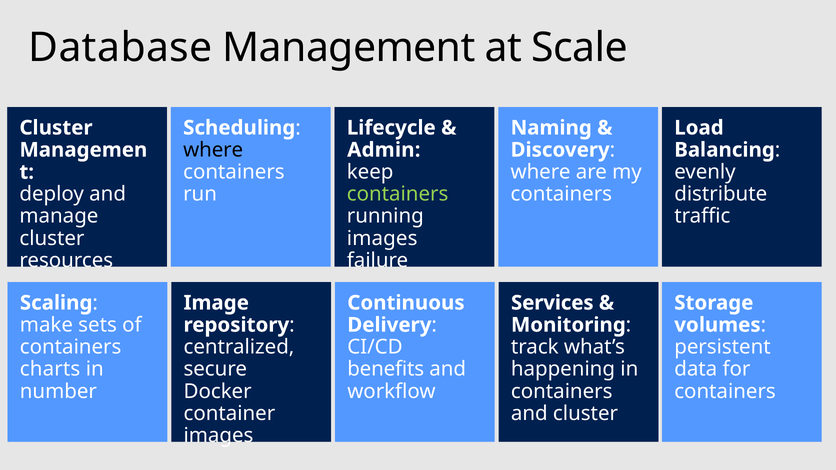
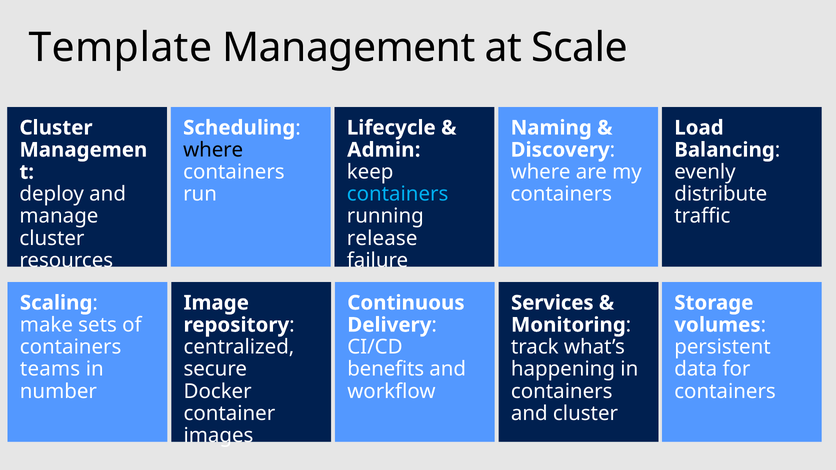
Database: Database -> Template (120, 48)
containers colour: light green -> light blue (398, 194)
images: images -> release (382, 238)
charts: charts -> teams (50, 369)
